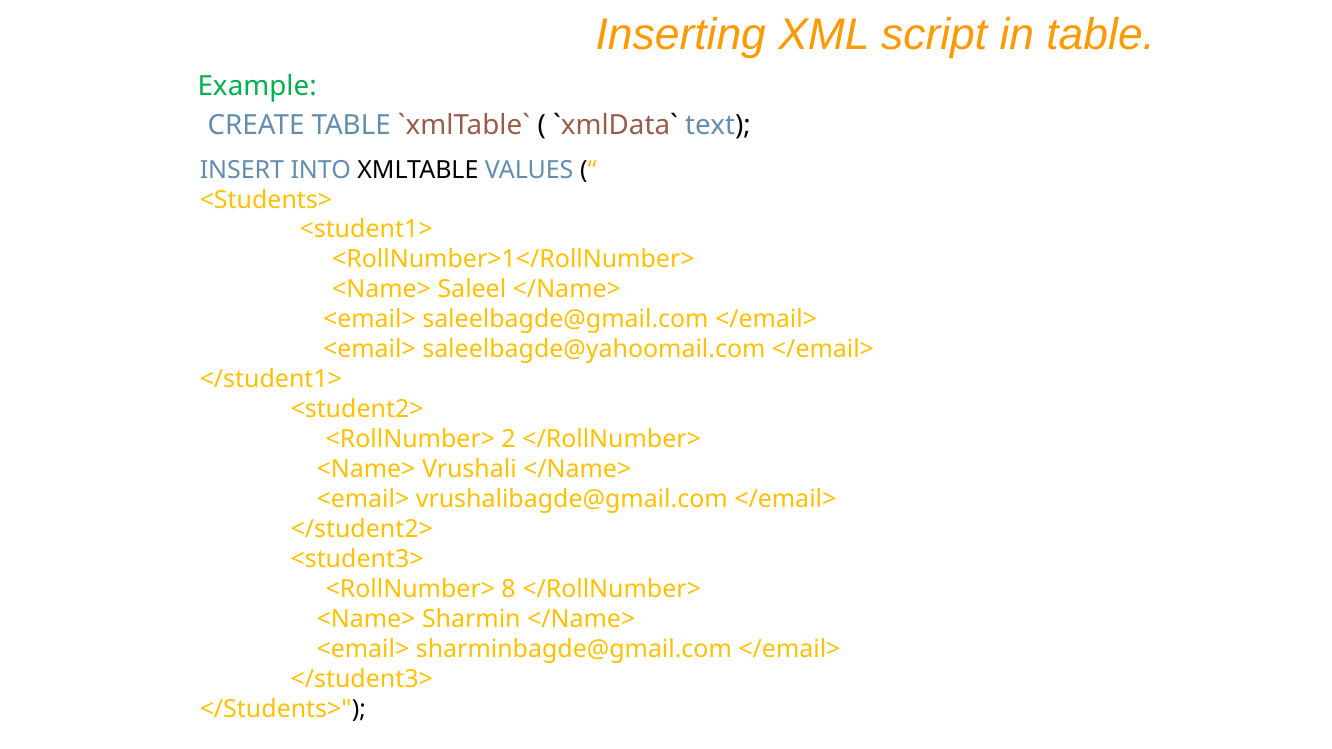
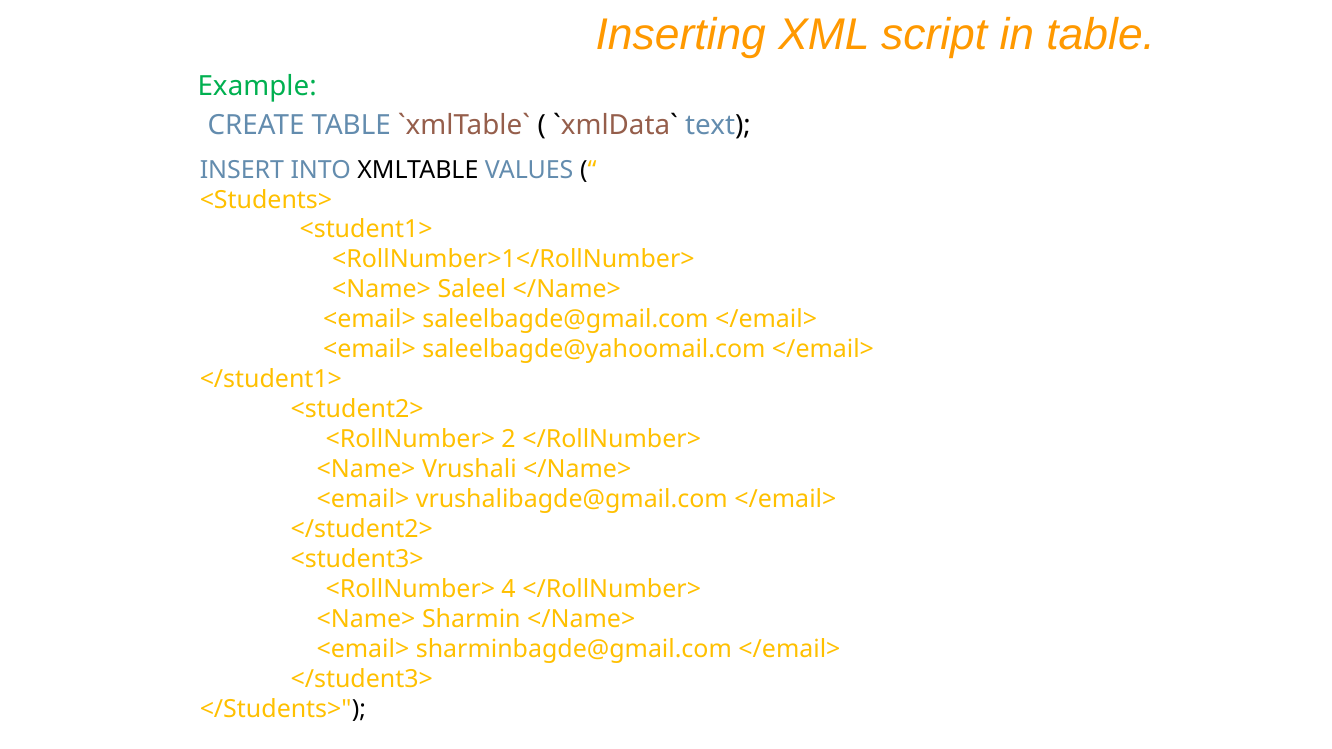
8: 8 -> 4 (509, 589)
